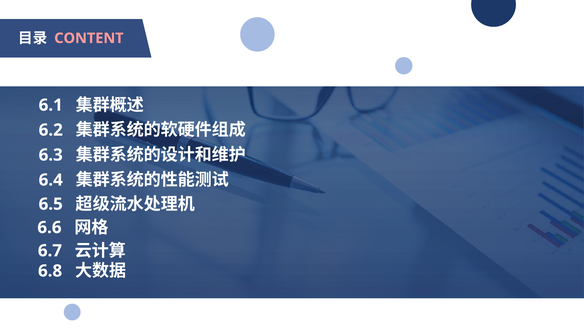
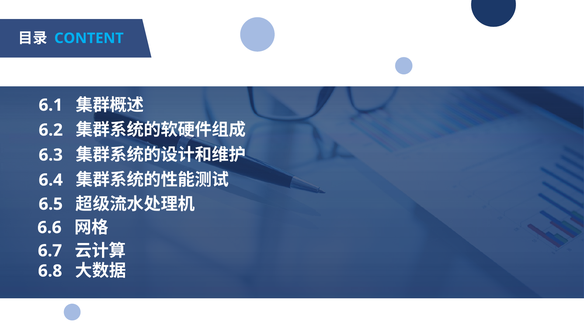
CONTENT colour: pink -> light blue (89, 38)
